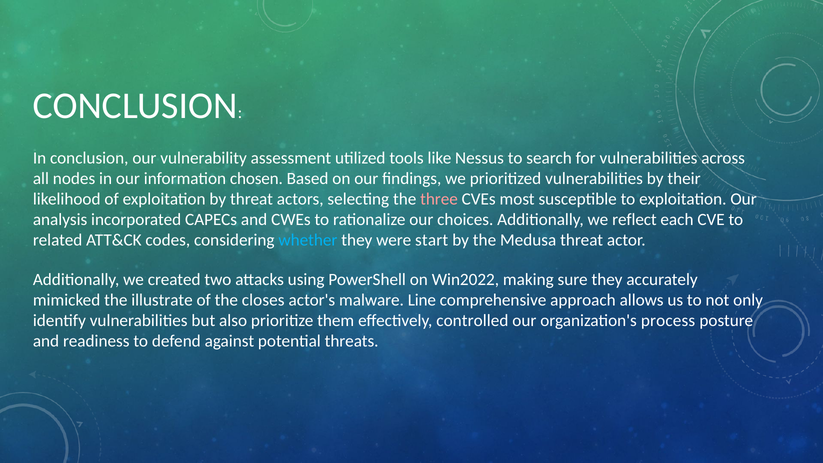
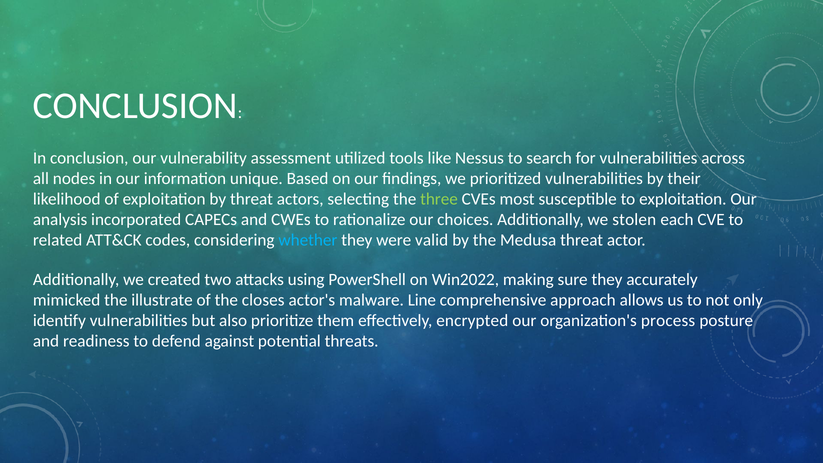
chosen: chosen -> unique (256, 178)
three colour: pink -> light green (439, 199)
reflect: reflect -> stolen (634, 220)
start: start -> valid (432, 240)
controlled: controlled -> encrypted (472, 320)
